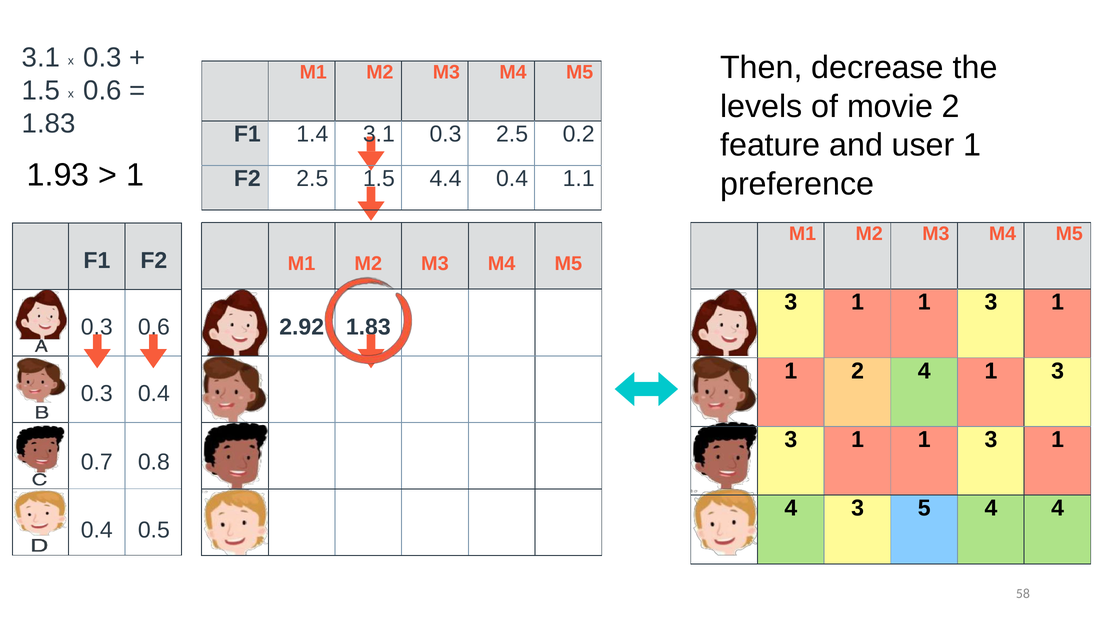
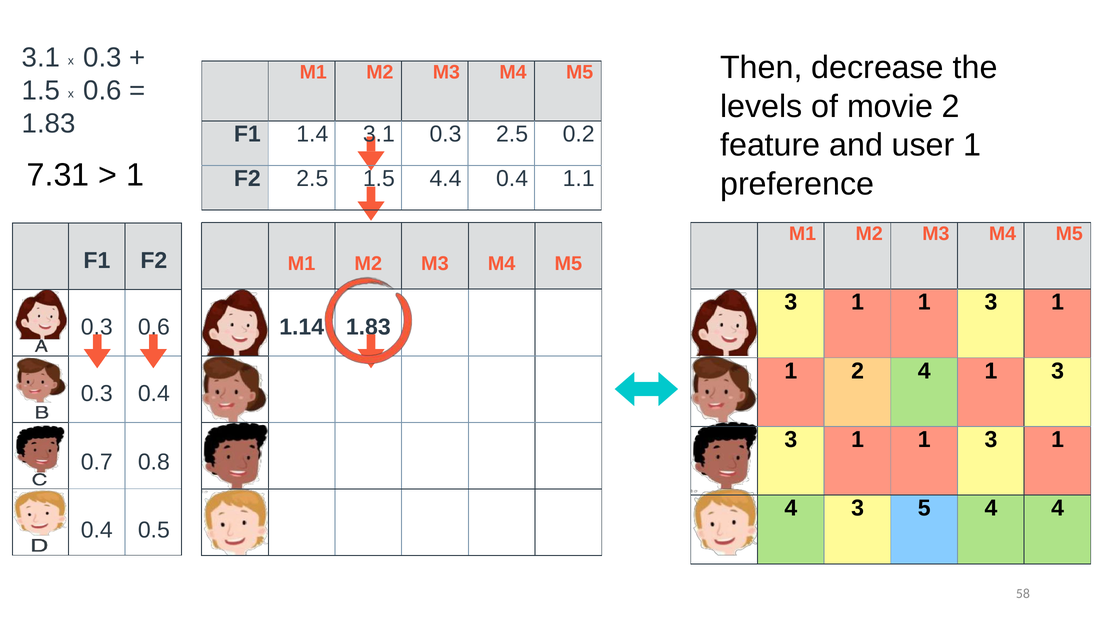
1.93: 1.93 -> 7.31 (58, 175)
2.92: 2.92 -> 1.14 (302, 327)
